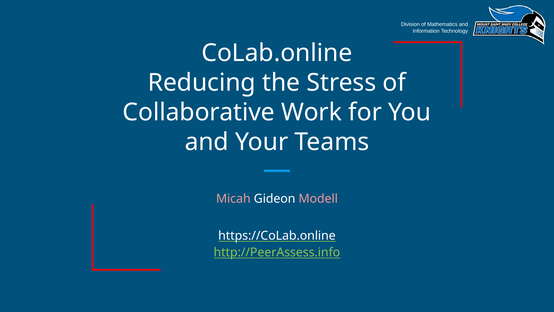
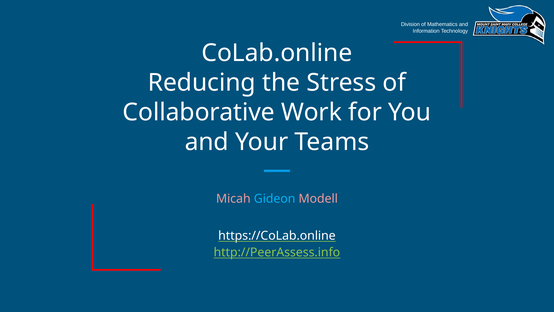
Gideon colour: white -> light blue (275, 199)
